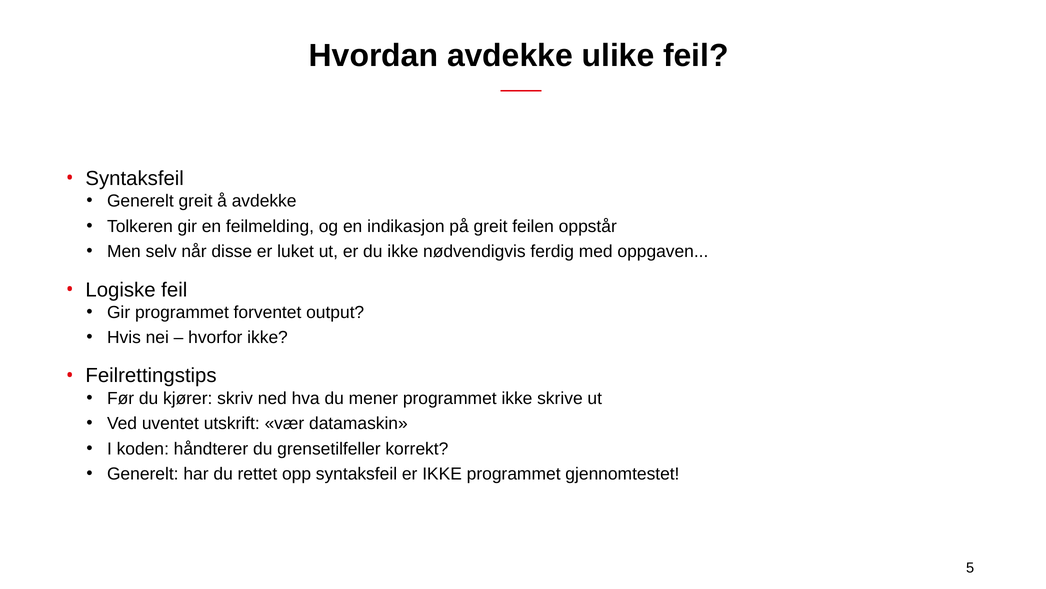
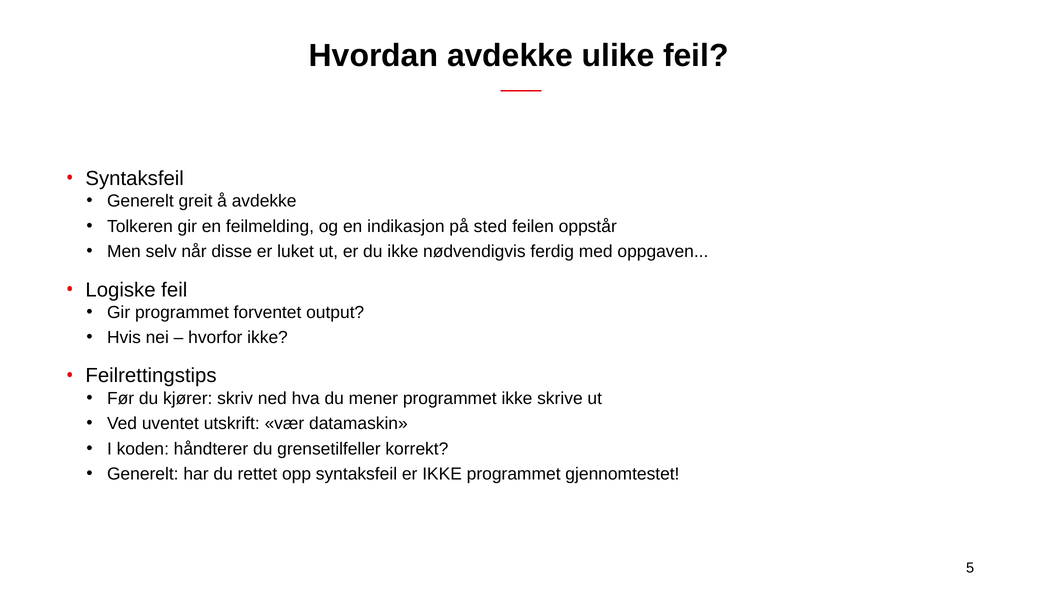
på greit: greit -> sted (490, 226)
